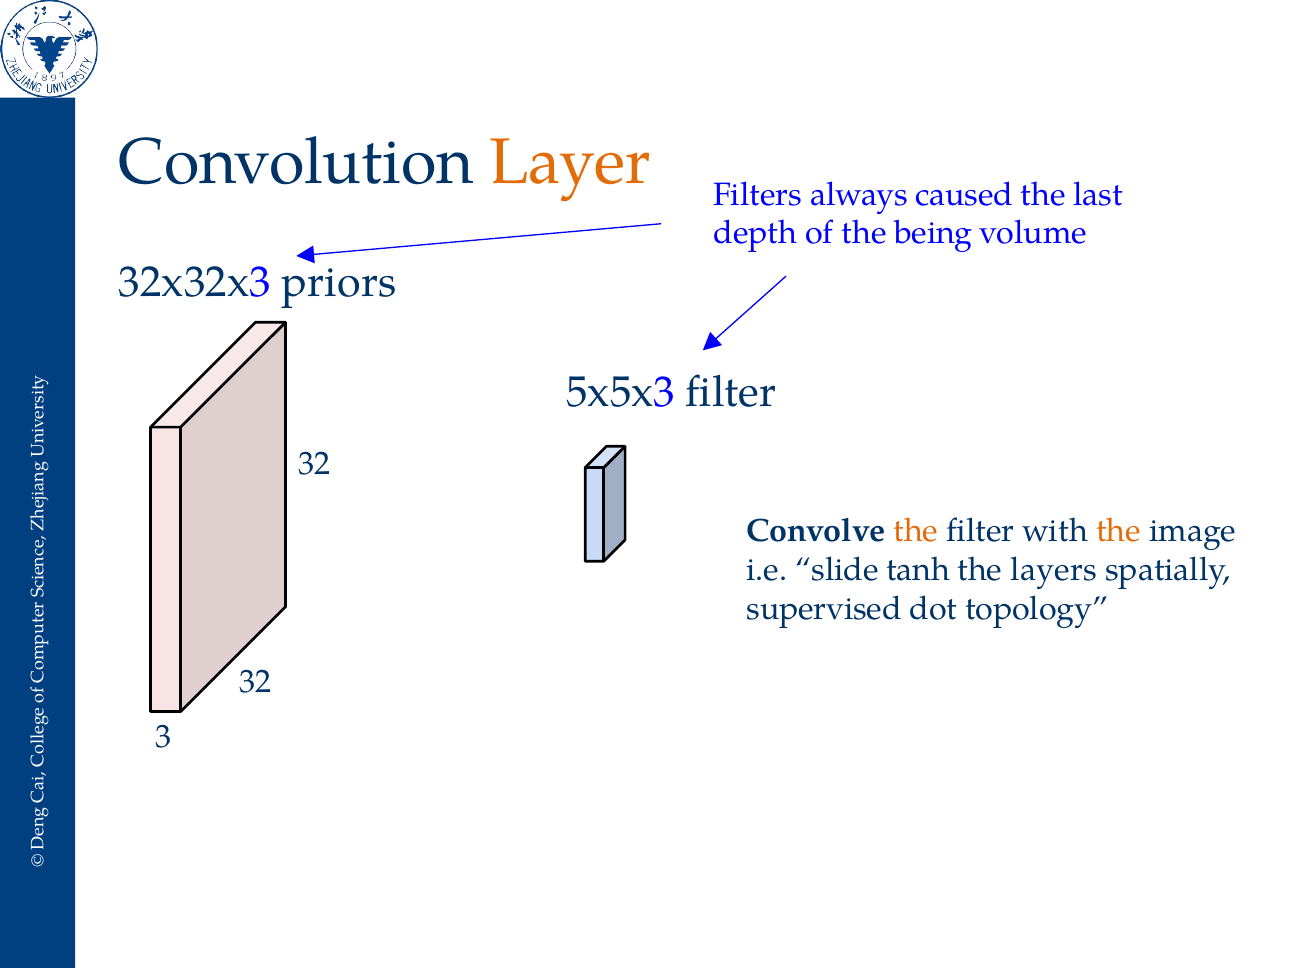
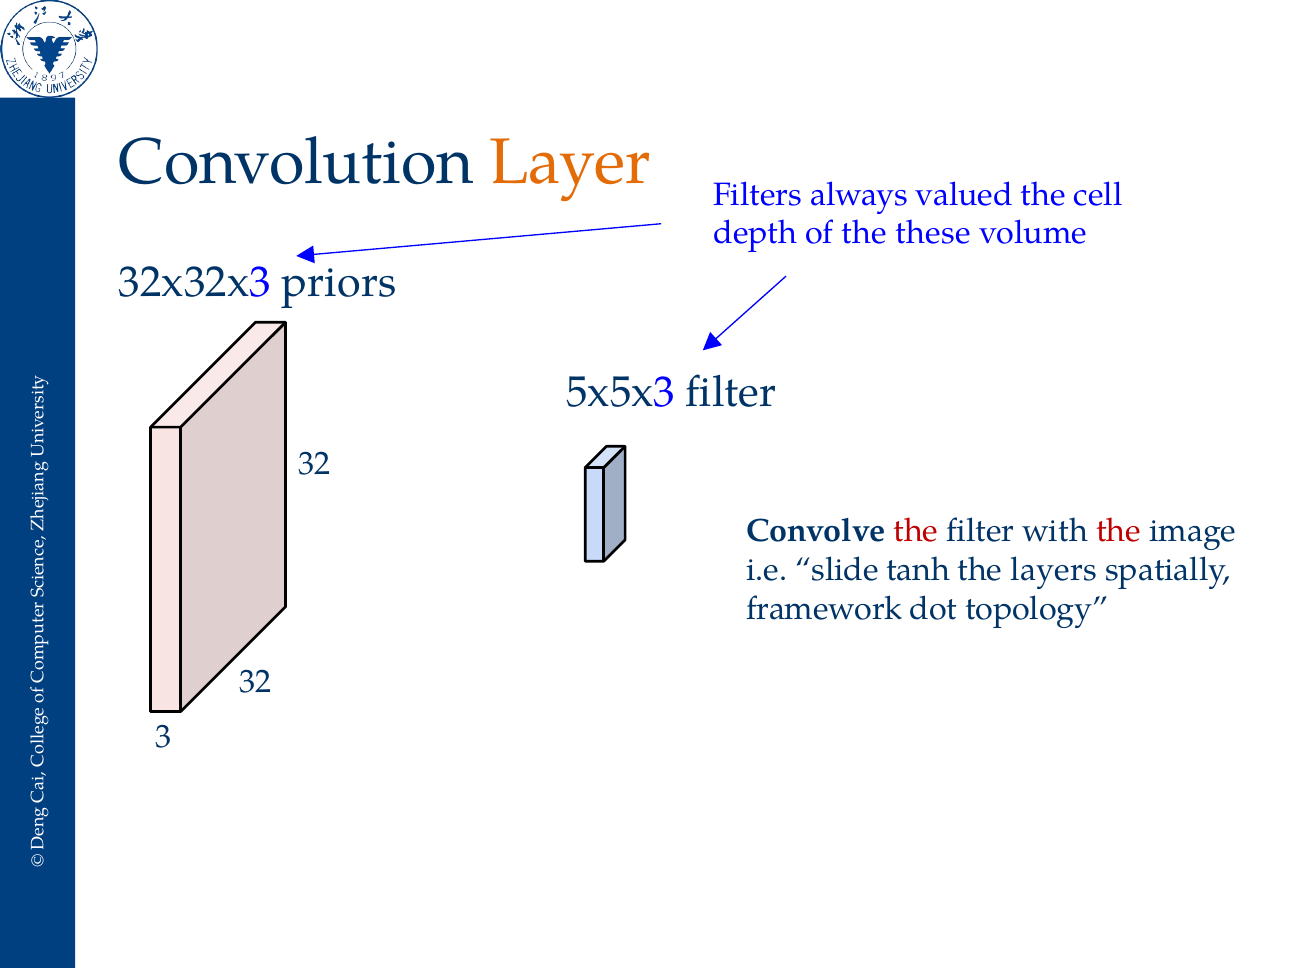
caused: caused -> valued (964, 195)
last: last -> cell (1098, 195)
being: being -> these (933, 233)
the colour: orange -> red (916, 531)
the colour: orange -> red (1119, 531)
supervised: supervised -> framework (824, 609)
